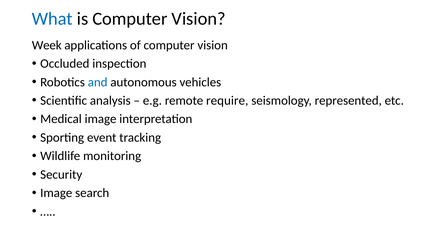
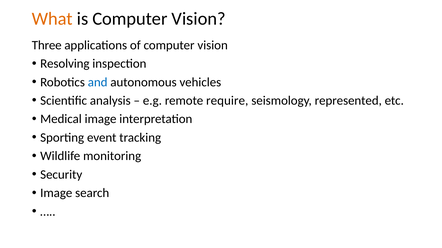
What colour: blue -> orange (52, 19)
Week: Week -> Three (47, 45)
Occluded: Occluded -> Resolving (65, 64)
